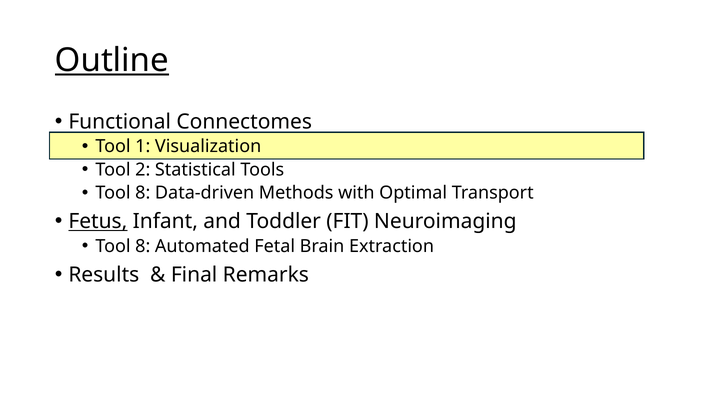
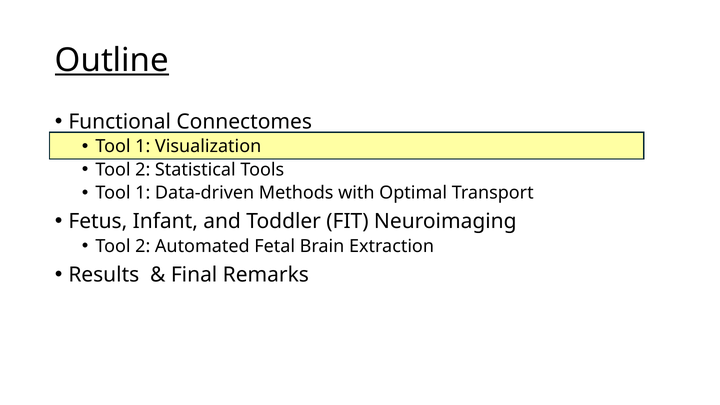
8: 8 -> 1 (143, 193)
Fetus underline: present -> none (98, 221)
8: 8 -> 2 (143, 246)
